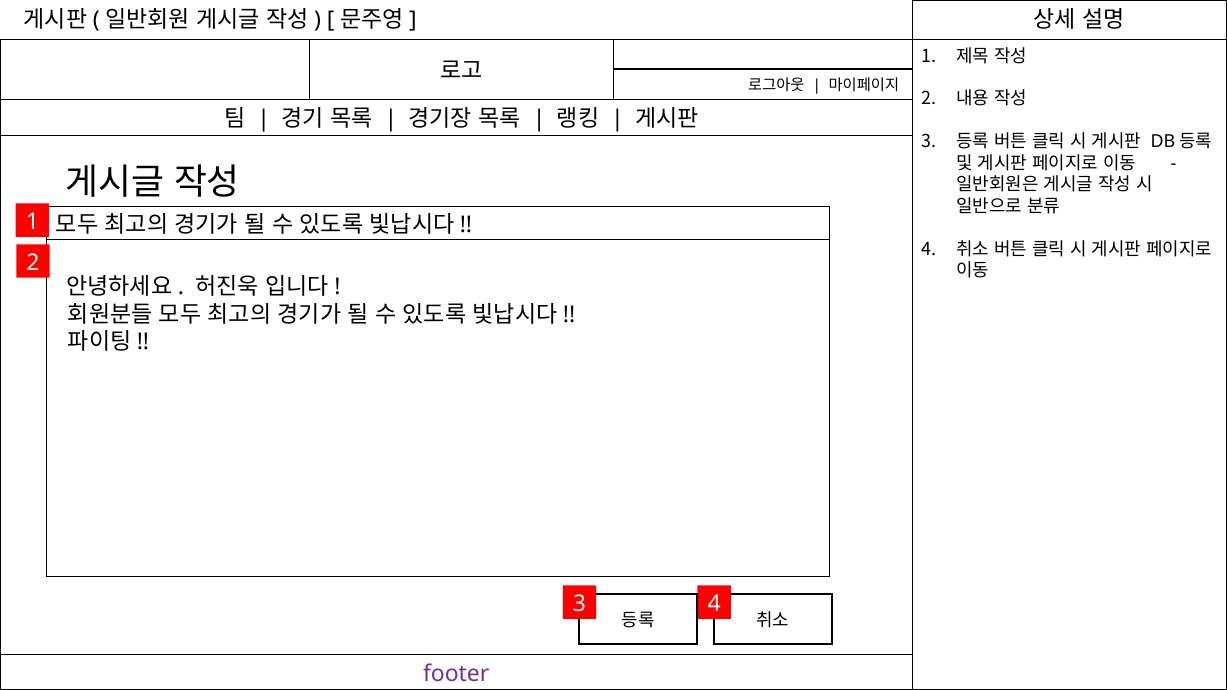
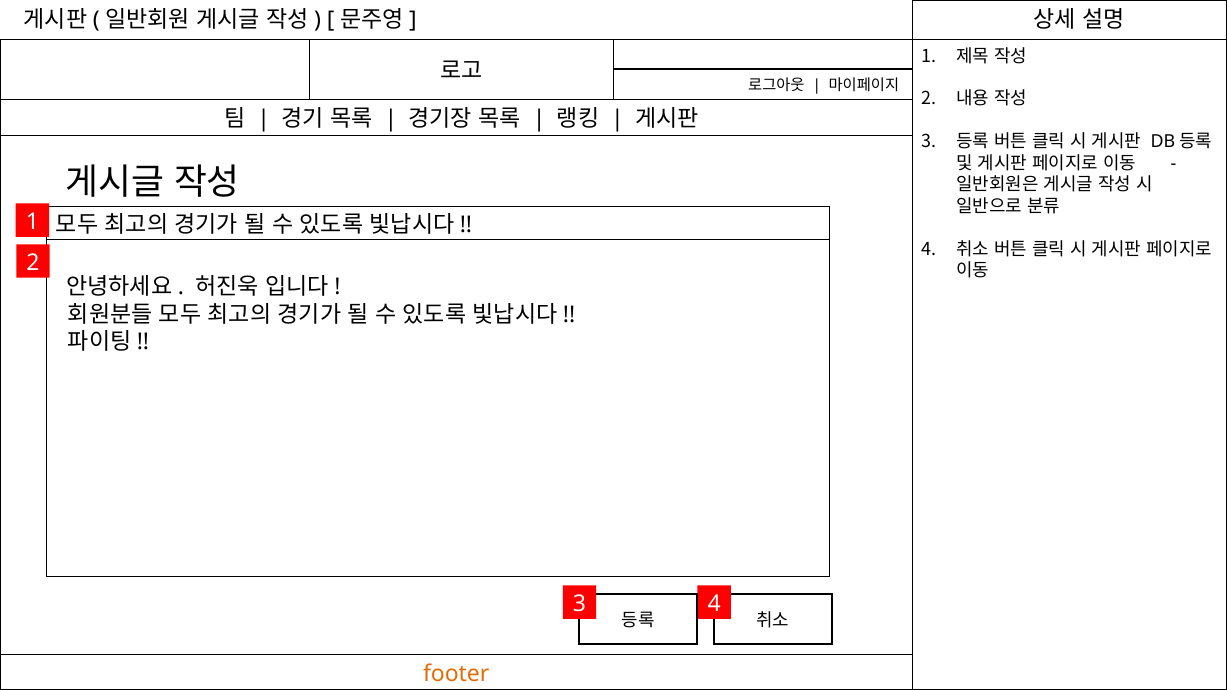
footer colour: purple -> orange (456, 674)
